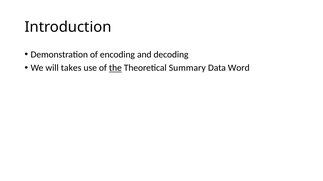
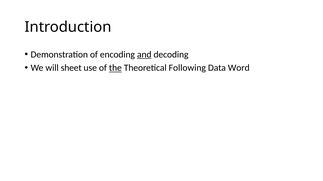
and underline: none -> present (144, 55)
takes: takes -> sheet (71, 68)
Summary: Summary -> Following (187, 68)
